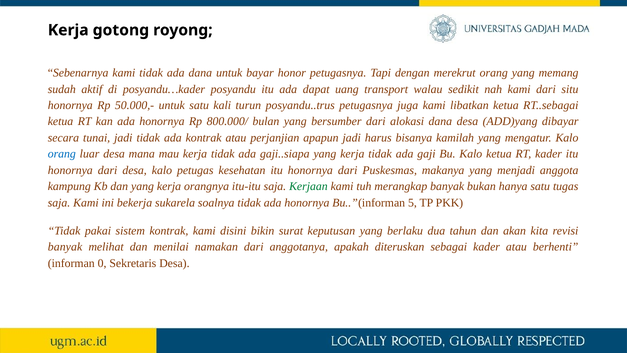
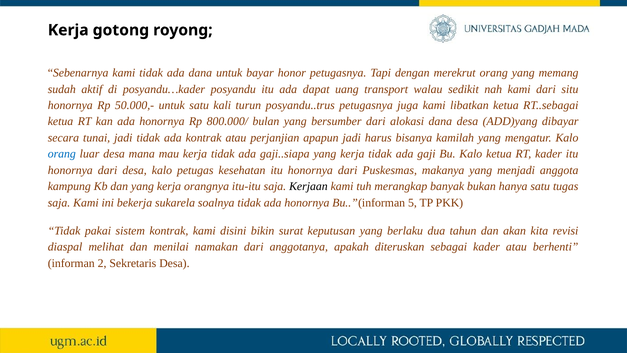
Kerjaan colour: green -> black (308, 186)
banyak: banyak -> diaspal (65, 247)
0: 0 -> 2 (102, 263)
